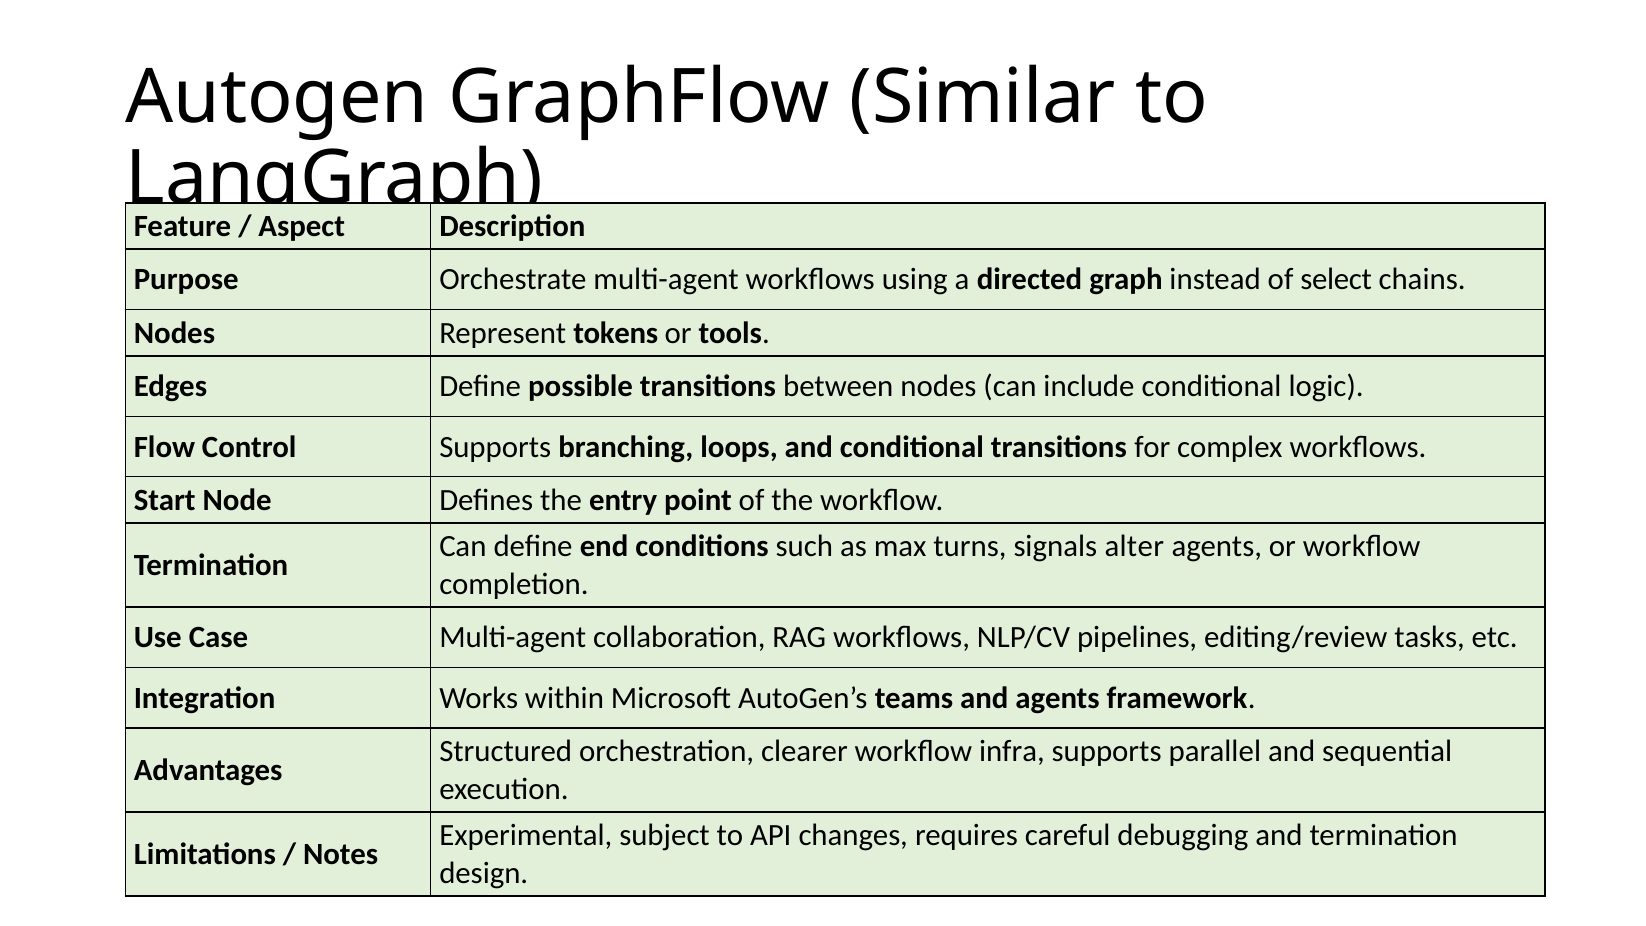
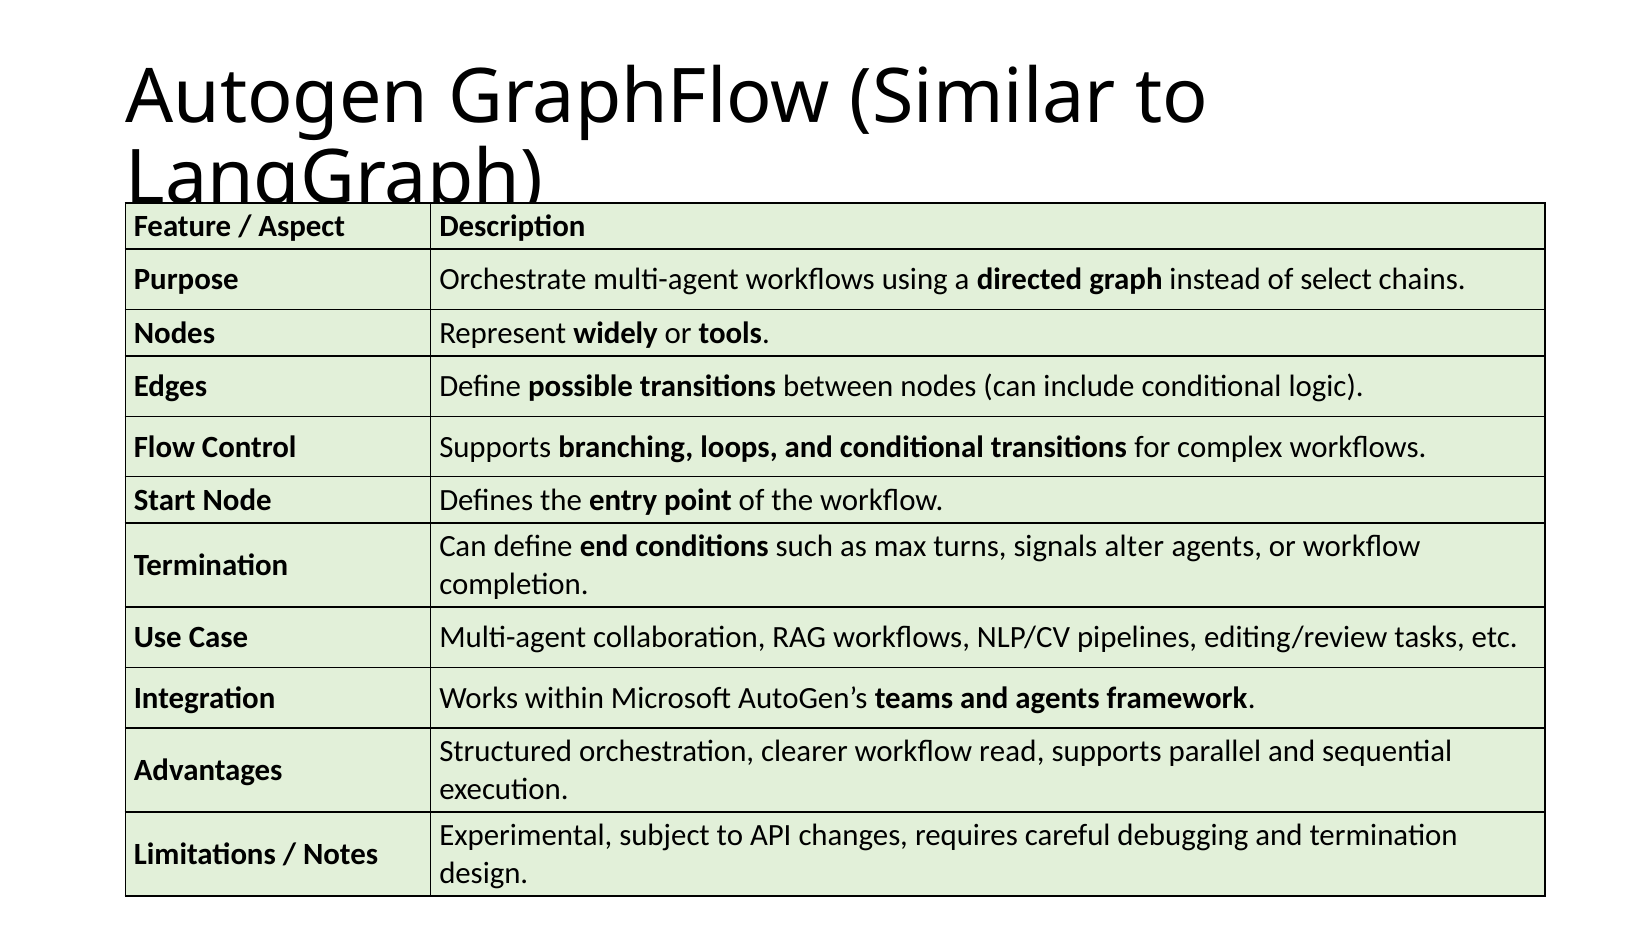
tokens: tokens -> widely (616, 333)
infra: infra -> read (1012, 751)
